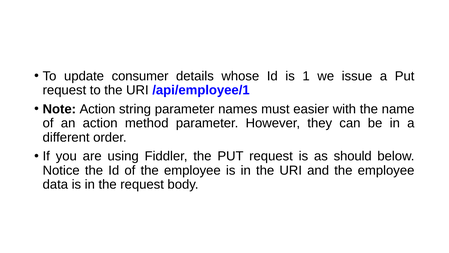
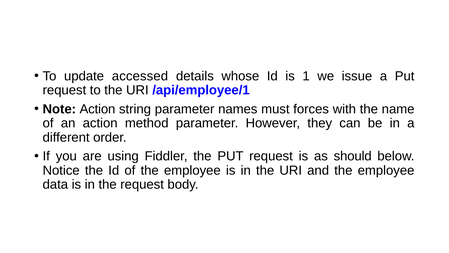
consumer: consumer -> accessed (140, 76)
easier: easier -> forces (311, 109)
